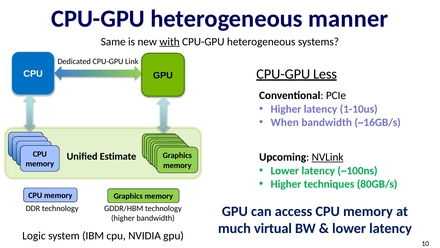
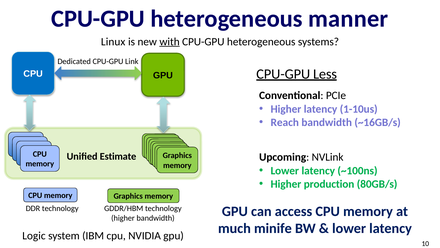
Same: Same -> Linux (113, 42)
When: When -> Reach (285, 122)
NVLink underline: present -> none (328, 157)
techniques: techniques -> production (329, 184)
virtual: virtual -> minife (273, 228)
